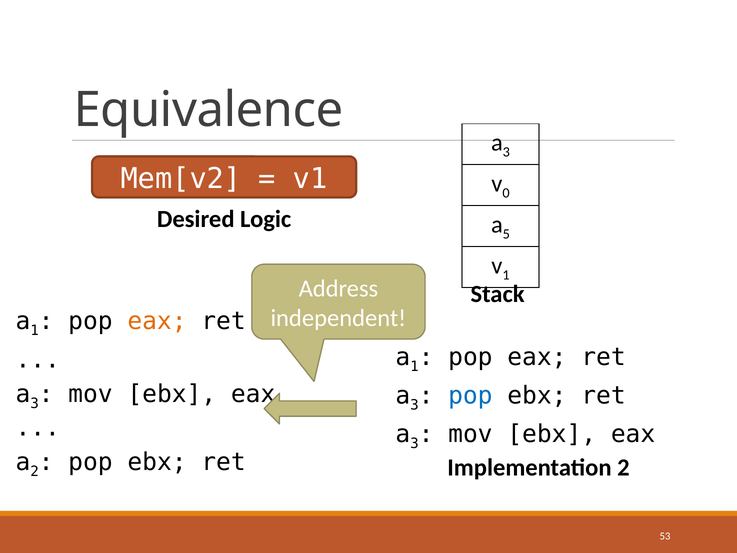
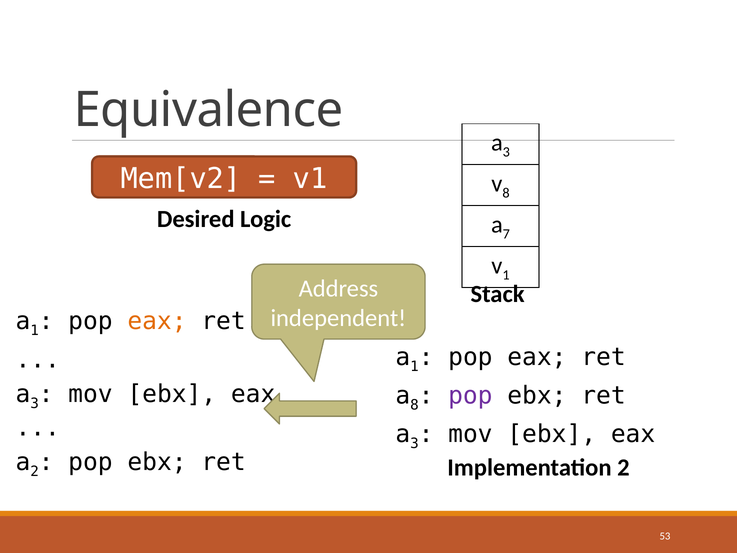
0: 0 -> 8 (506, 193)
5: 5 -> 7 (506, 234)
3: 3 -> 8 (414, 405)
pop colour: blue -> purple (470, 395)
